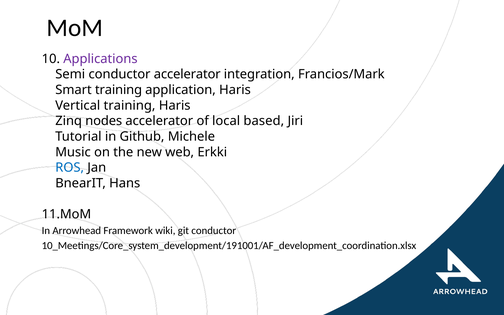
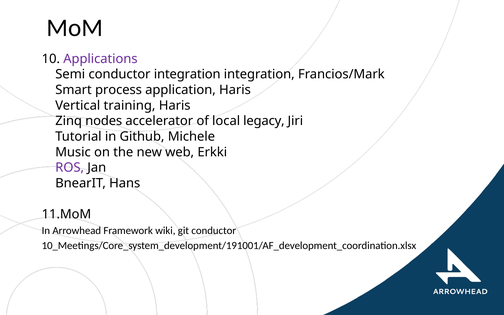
conductor accelerator: accelerator -> integration (187, 74)
Smart training: training -> process (119, 90)
based: based -> legacy (264, 121)
ROS colour: blue -> purple (70, 168)
